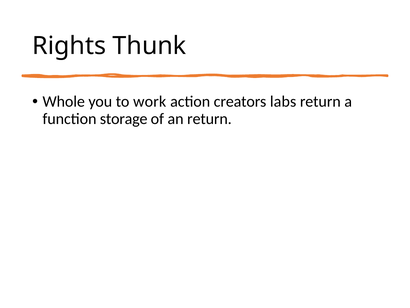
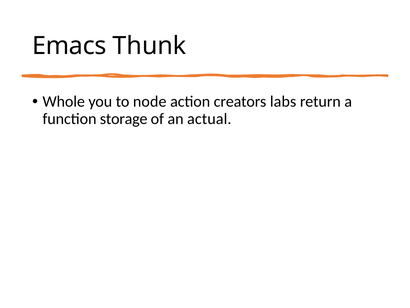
Rights: Rights -> Emacs (69, 46)
work: work -> node (150, 102)
an return: return -> actual (209, 119)
